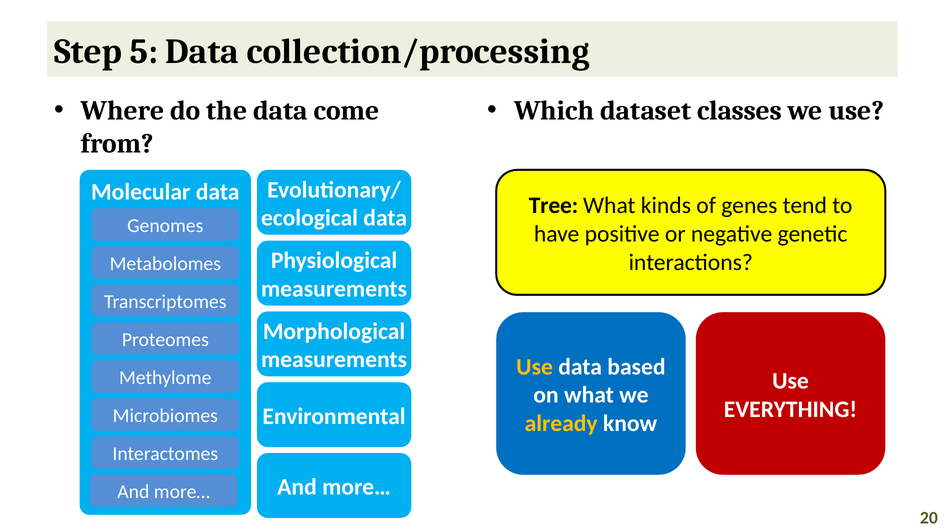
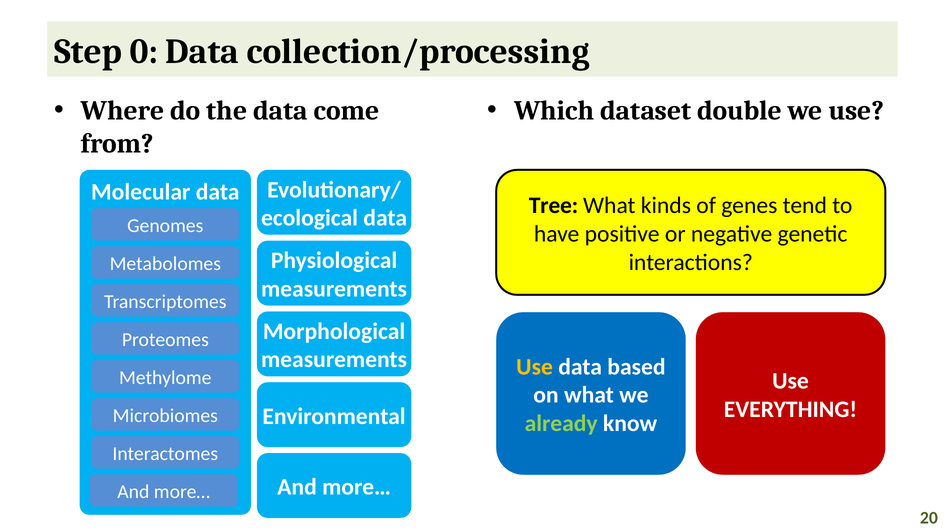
5: 5 -> 0 (144, 52)
classes: classes -> double (740, 111)
already colour: yellow -> light green (561, 424)
